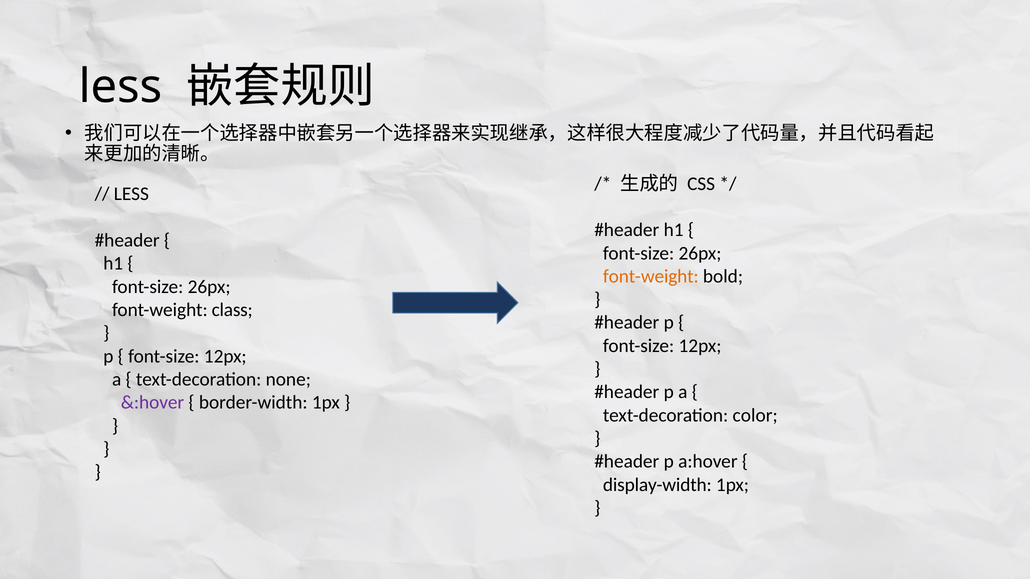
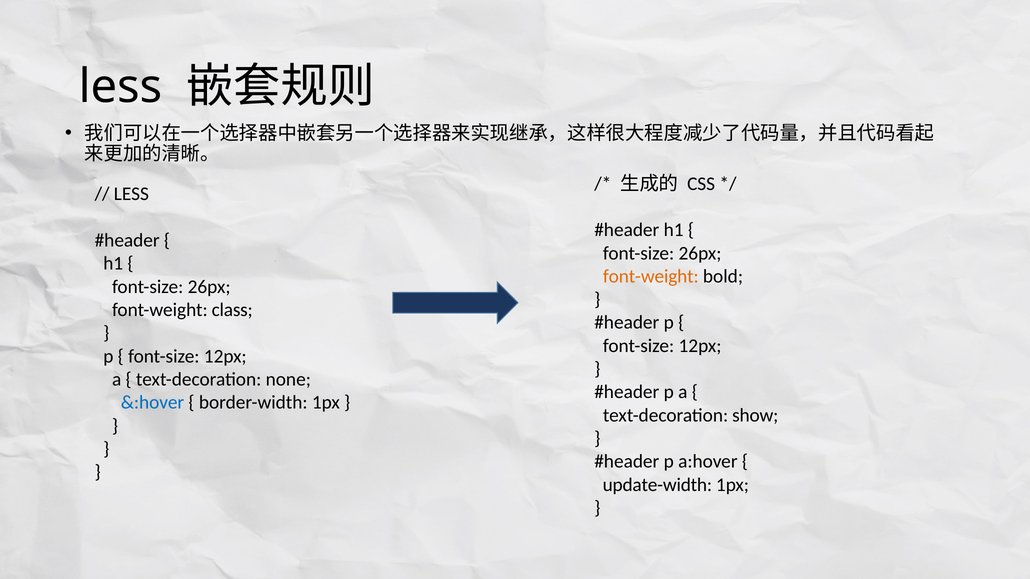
&:hover colour: purple -> blue (152, 403)
color: color -> show (755, 416)
display-width: display-width -> update-width (657, 485)
